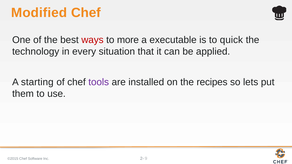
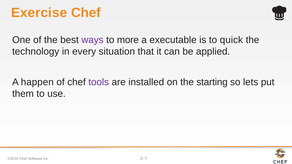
Modified: Modified -> Exercise (39, 13)
ways colour: red -> purple (92, 40)
starting: starting -> happen (37, 82)
recipes: recipes -> starting (212, 82)
